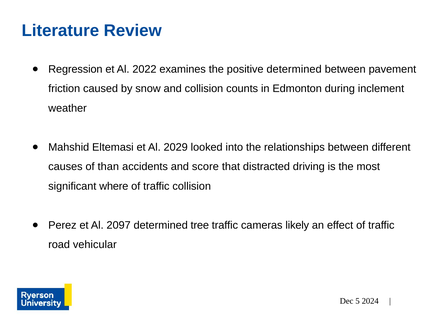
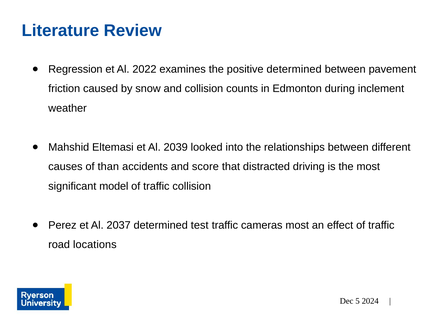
2029: 2029 -> 2039 (176, 147)
where: where -> model (114, 186)
2097: 2097 -> 2037 (119, 225)
tree: tree -> test (200, 225)
cameras likely: likely -> most (297, 225)
vehicular: vehicular -> locations (95, 245)
